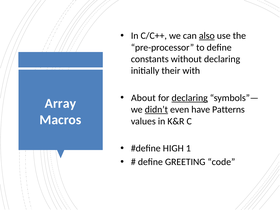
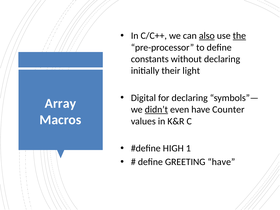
the underline: none -> present (239, 36)
with: with -> light (191, 71)
About: About -> Digital (143, 98)
declaring underline: present -> none (190, 98)
Patterns: Patterns -> Counter (228, 110)
GREETING code: code -> have (221, 162)
